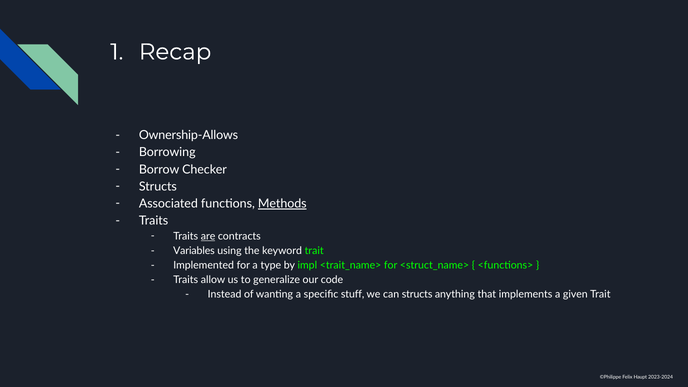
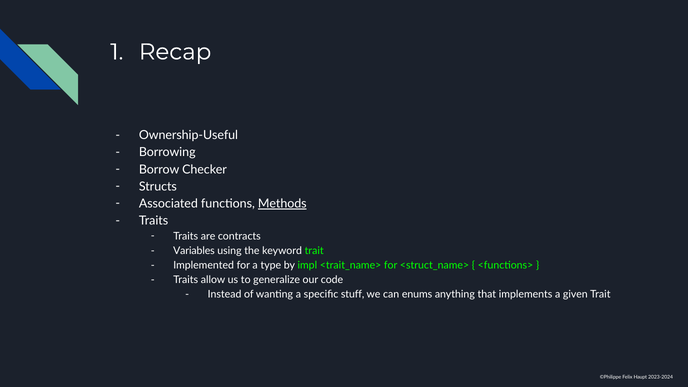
Ownership-Allows: Ownership-Allows -> Ownership-Useful (188, 135)
are underline: present -> none (208, 236)
can structs: structs -> enums (417, 294)
